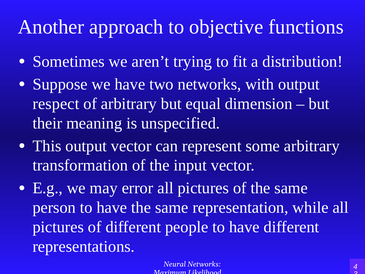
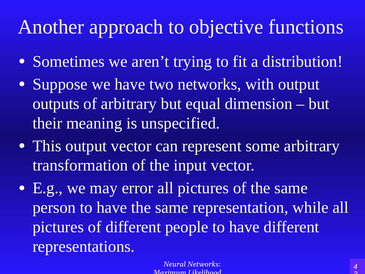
respect: respect -> outputs (56, 104)
